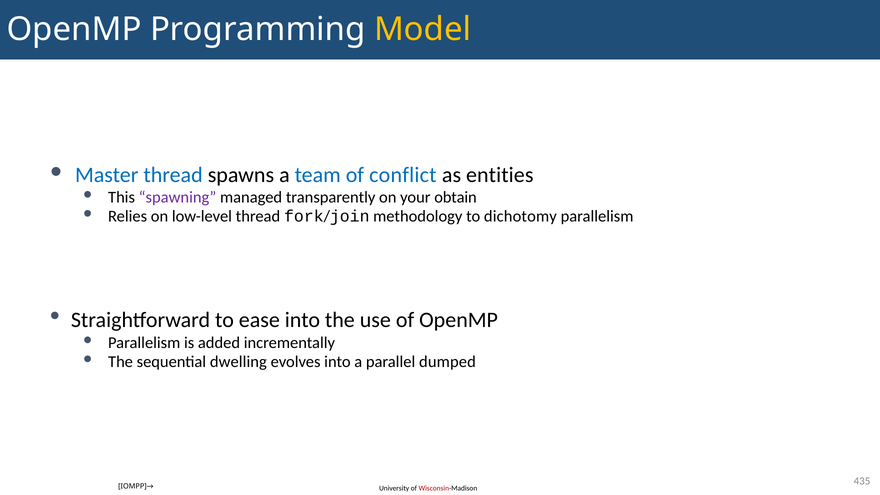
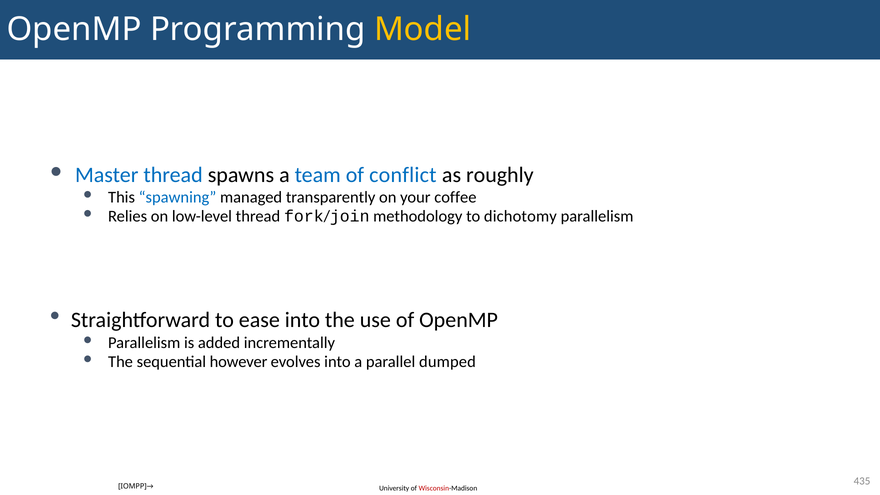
entities: entities -> roughly (500, 175)
spawning colour: purple -> blue (177, 197)
obtain: obtain -> coffee (455, 197)
dwelling: dwelling -> however (239, 362)
